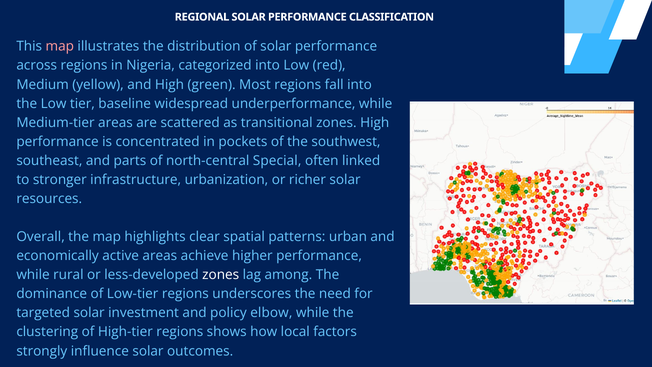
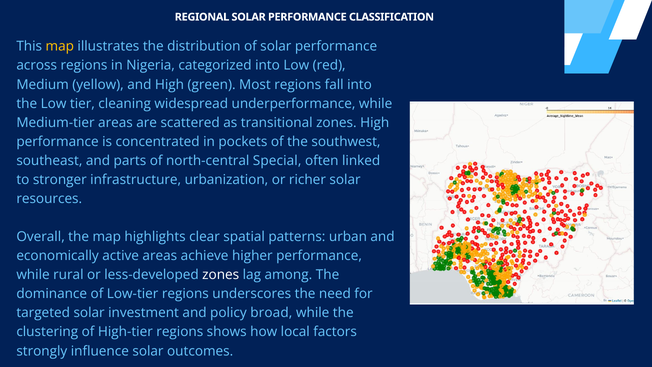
map colour: pink -> yellow (60, 46)
baseline: baseline -> cleaning (125, 104)
elbow: elbow -> broad (271, 313)
